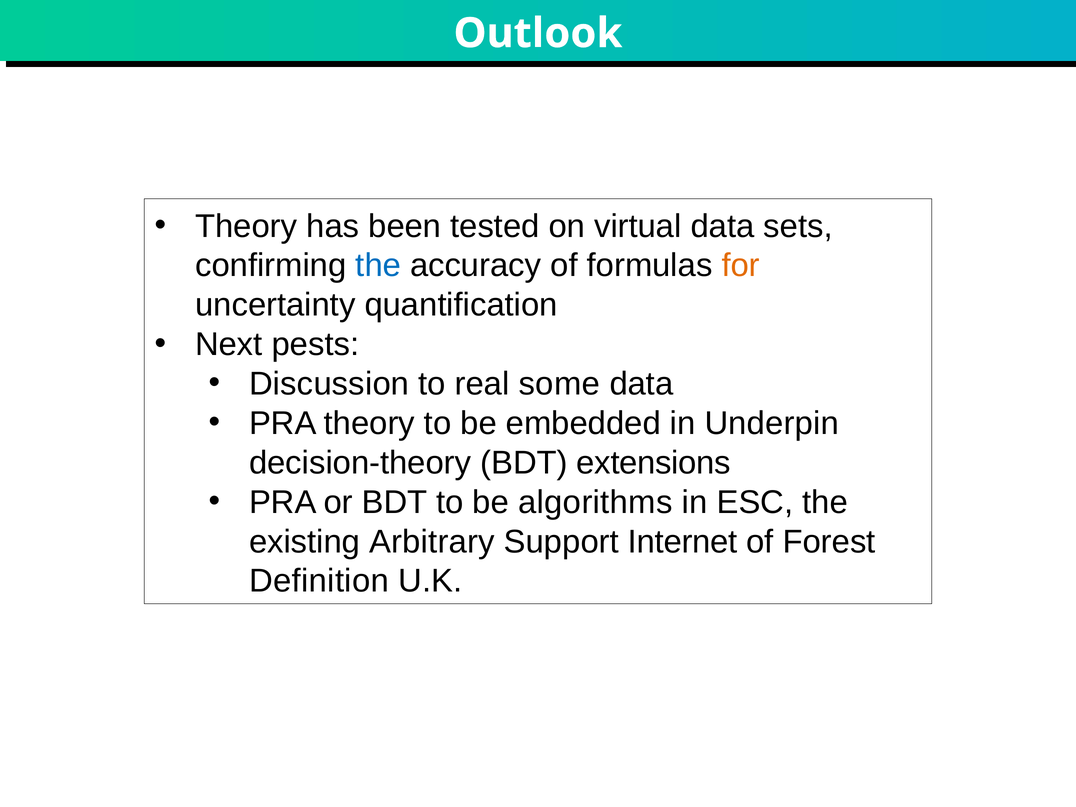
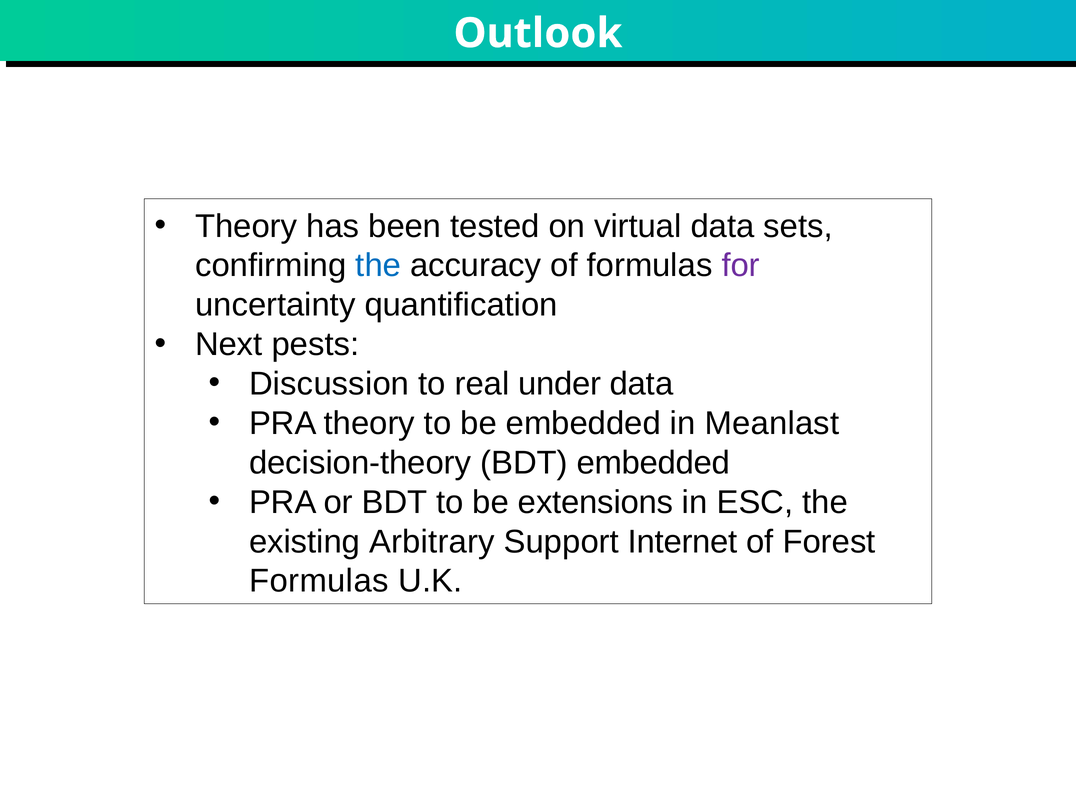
for colour: orange -> purple (741, 266)
some: some -> under (560, 384)
Underpin: Underpin -> Meanlast (772, 423)
BDT extensions: extensions -> embedded (654, 463)
algorithms: algorithms -> extensions (596, 502)
Definition: Definition -> Formulas (319, 581)
